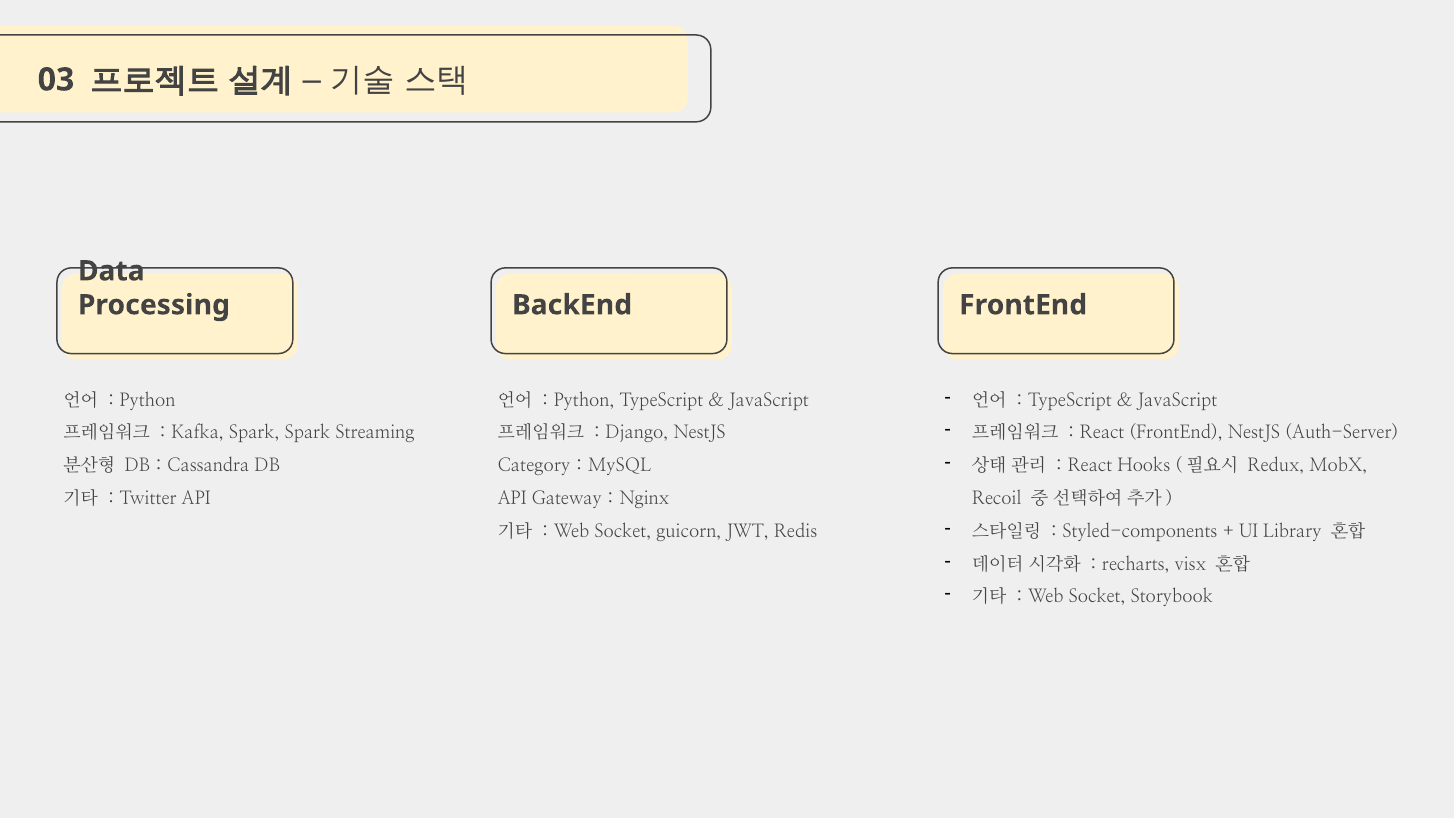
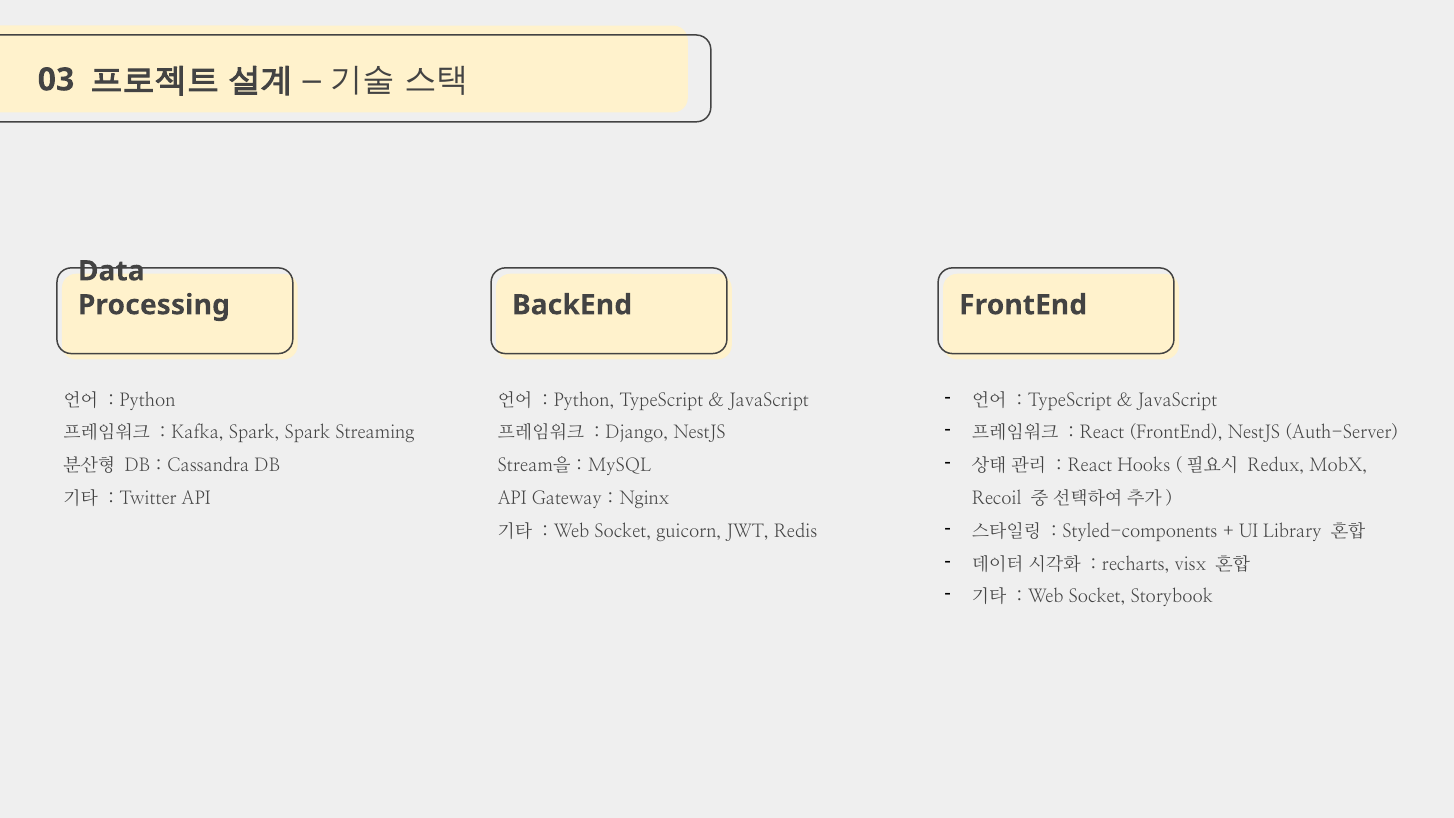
Category: Category -> Stream을 (534, 466)
